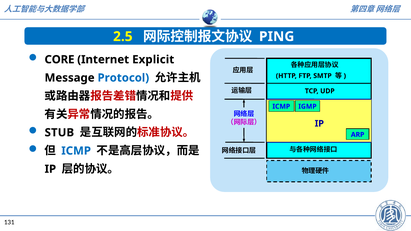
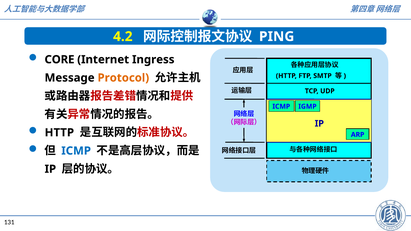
2.5: 2.5 -> 4.2 (123, 37)
Explicit: Explicit -> Ingress (153, 60)
Protocol colour: blue -> orange (123, 78)
STUB: STUB -> HTTP (59, 133)
